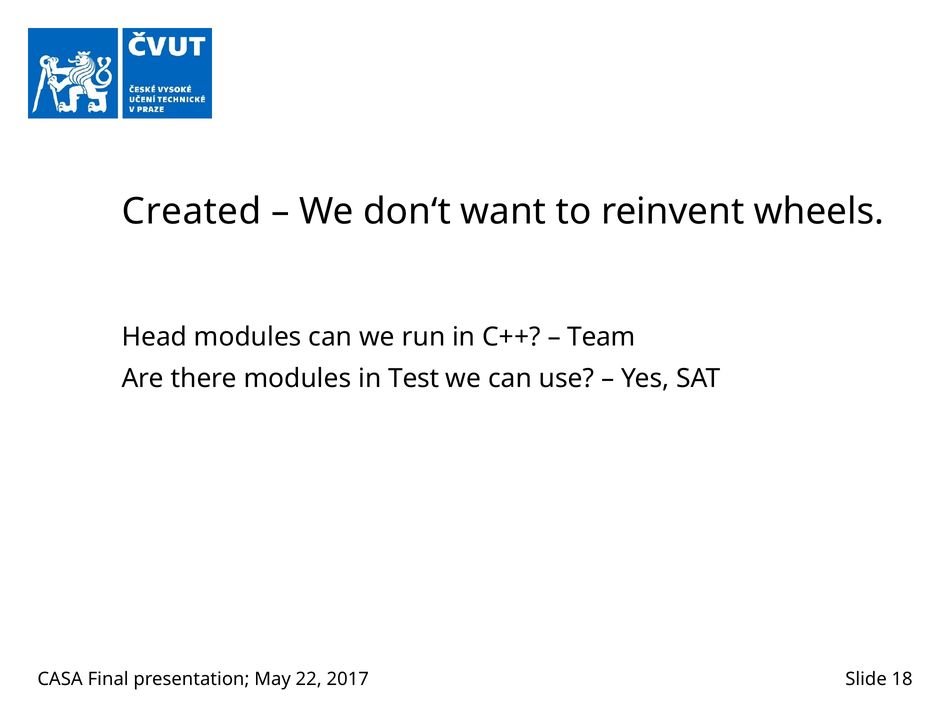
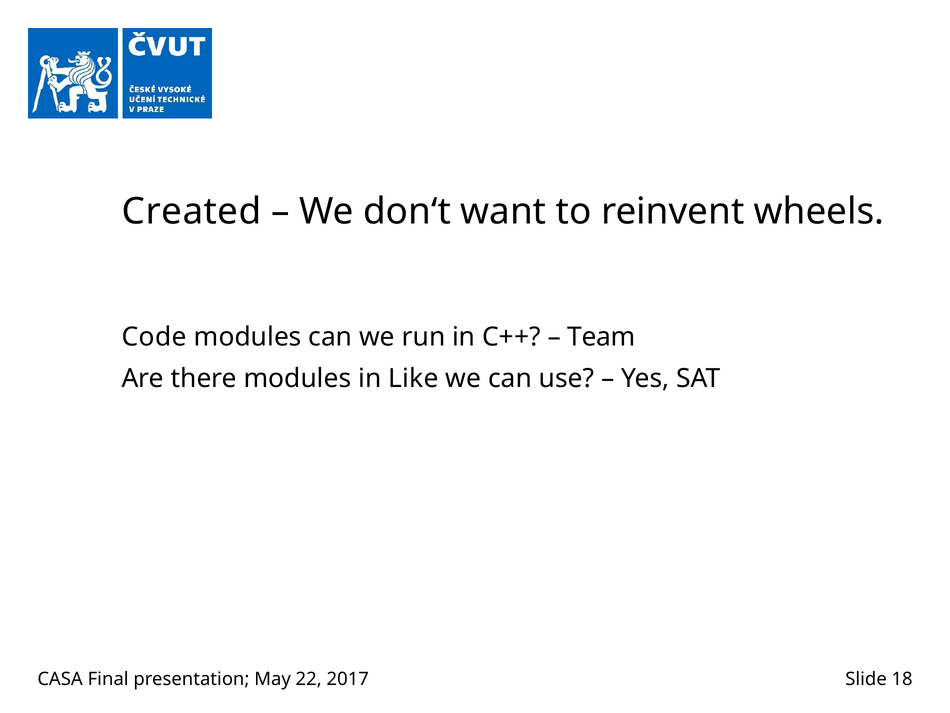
Head: Head -> Code (154, 337)
Test: Test -> Like (413, 378)
